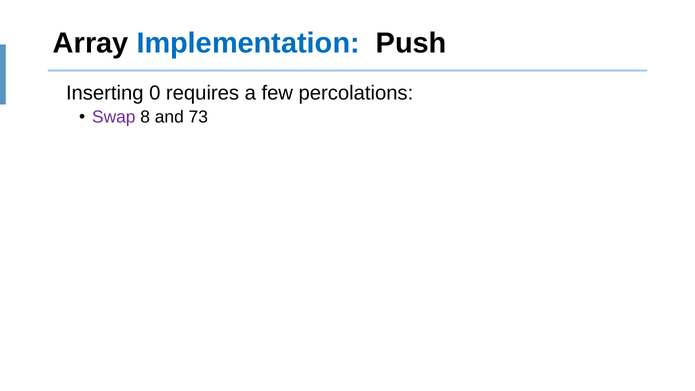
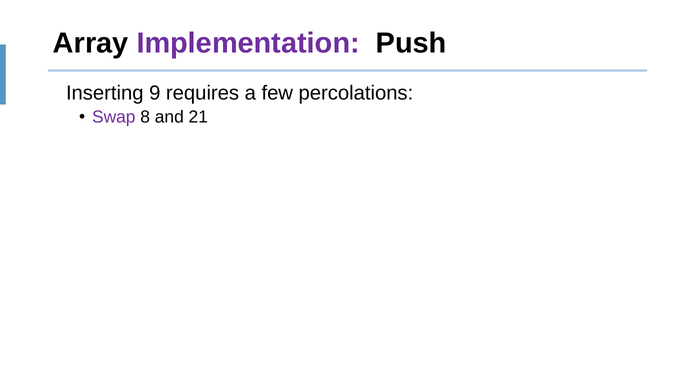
Implementation colour: blue -> purple (248, 43)
0: 0 -> 9 (155, 93)
73: 73 -> 21 (198, 117)
